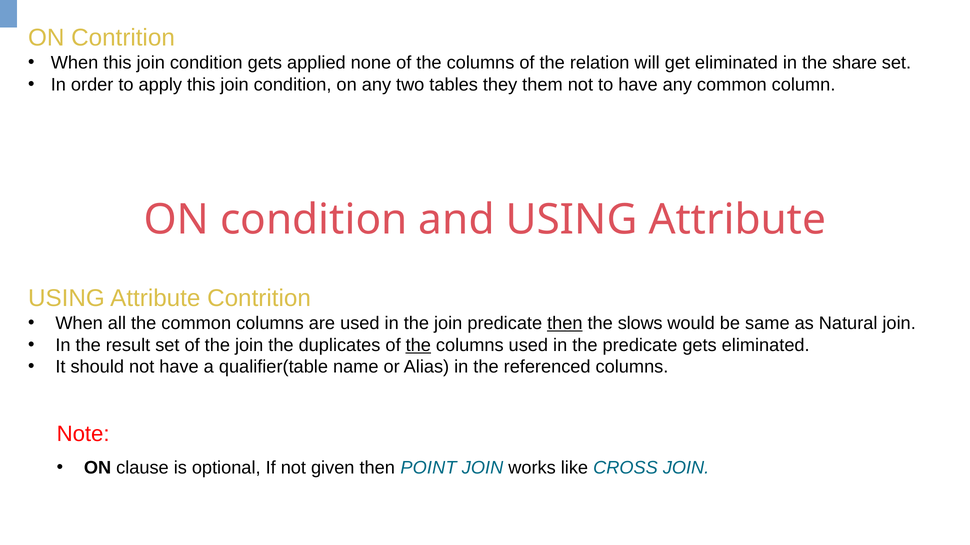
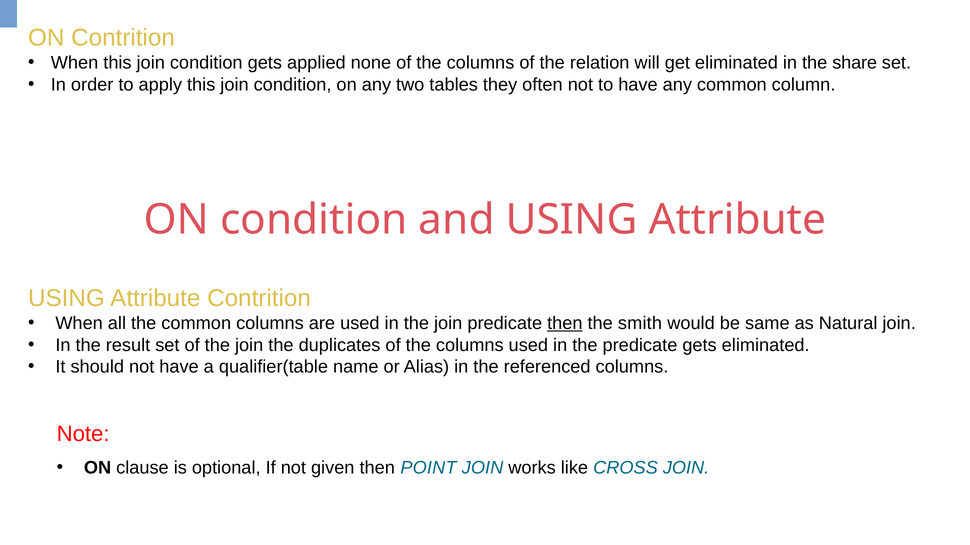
them: them -> often (542, 85)
slows: slows -> smith (640, 324)
the underline: present -> none (418, 346)
